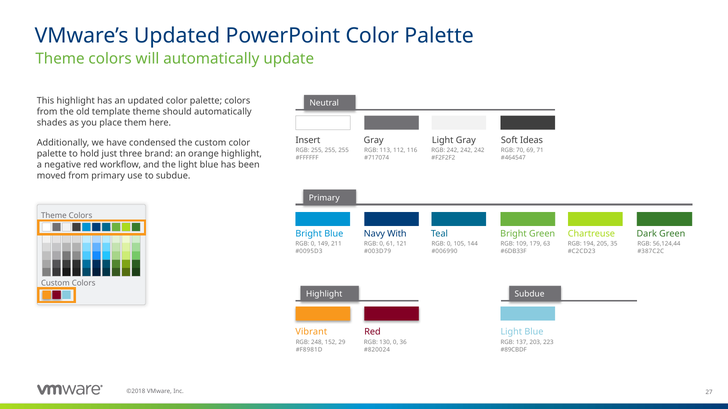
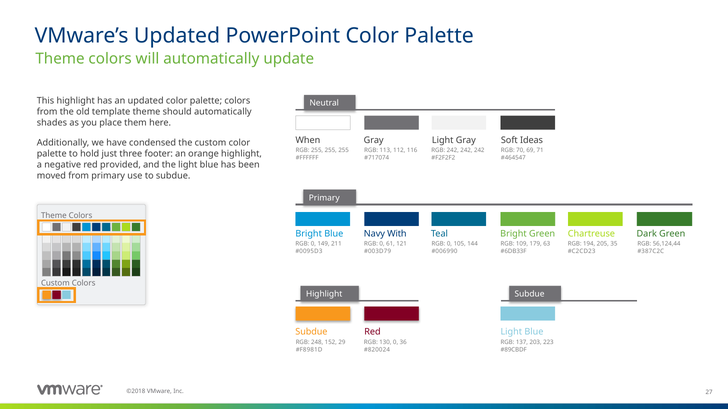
Insert: Insert -> When (308, 140)
brand: brand -> footer (159, 154)
workflow: workflow -> provided (120, 165)
Vibrant: Vibrant -> Subdue (311, 332)
